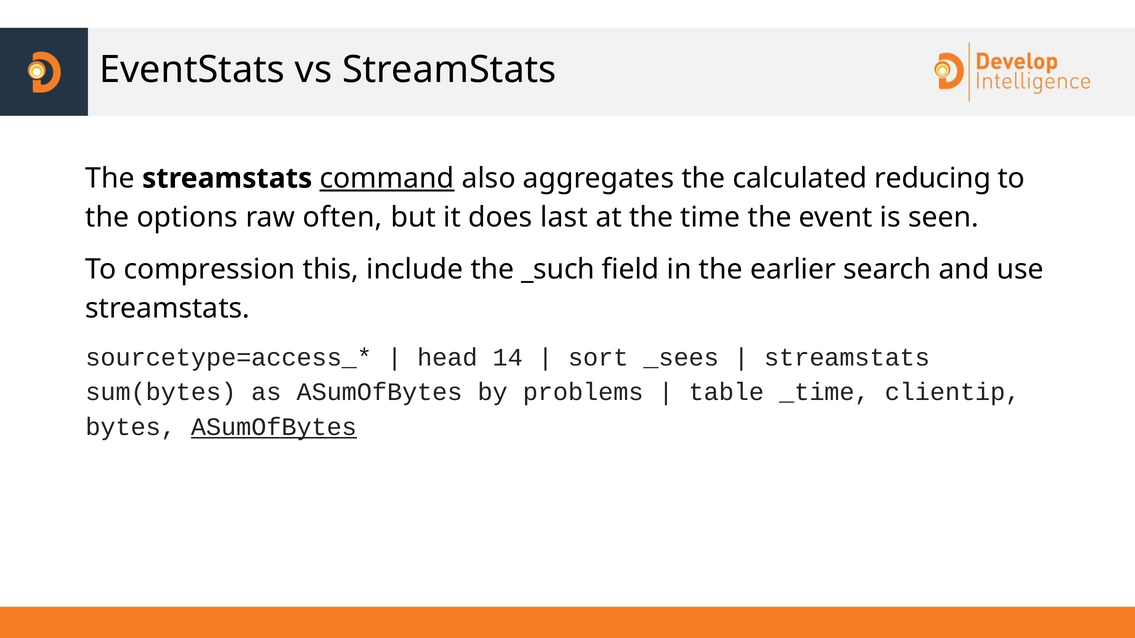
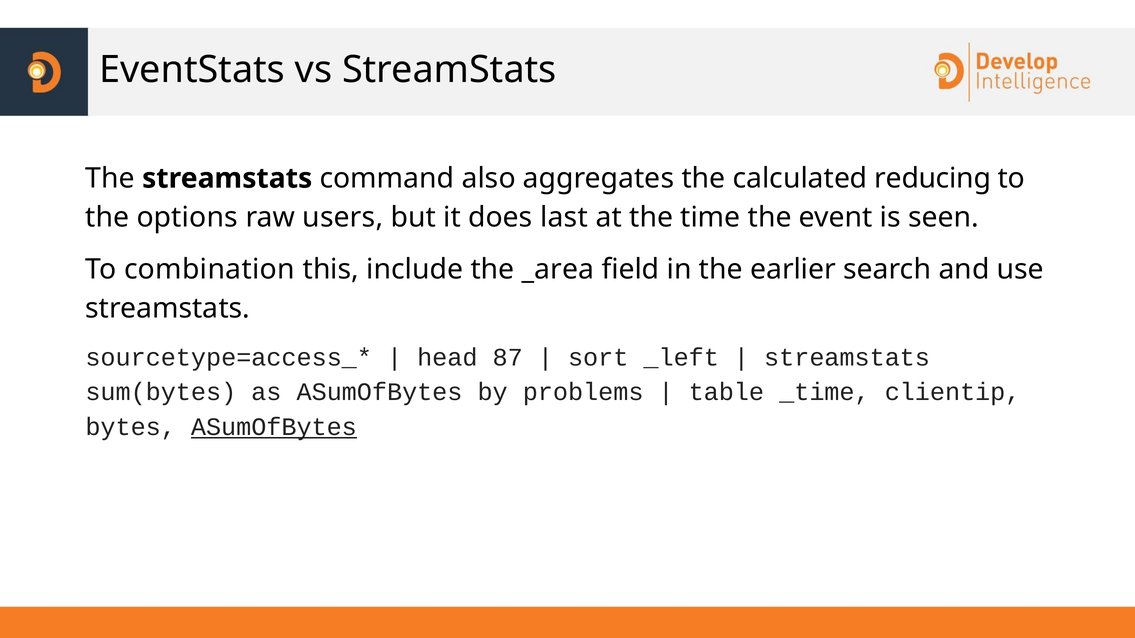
command underline: present -> none (387, 178)
often: often -> users (343, 218)
compression: compression -> combination (209, 269)
_such: _such -> _area (558, 269)
14: 14 -> 87 (508, 358)
_sees: _sees -> _left (681, 358)
